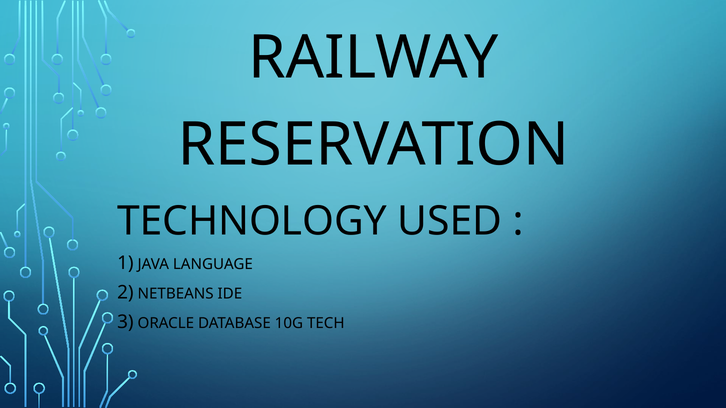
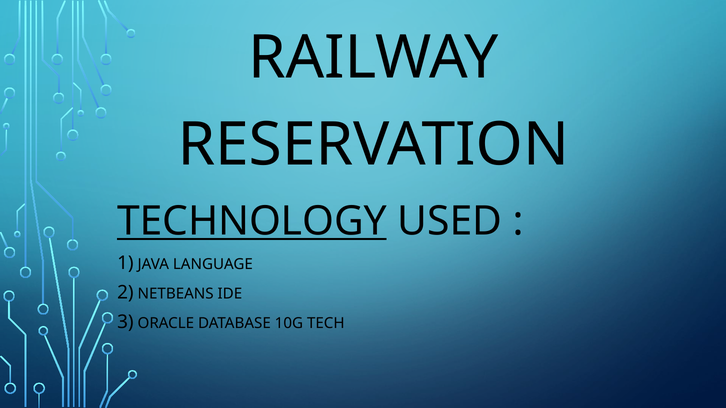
TECHNOLOGY underline: none -> present (252, 222)
